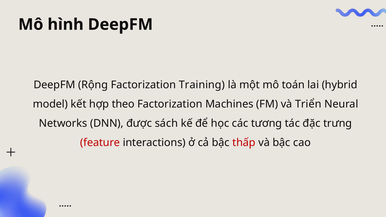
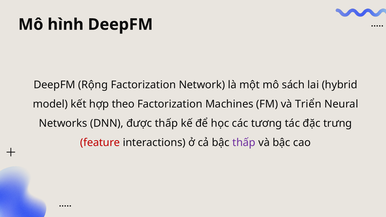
Training: Training -> Network (202, 85)
toán: toán -> sách (293, 85)
được sách: sách -> thấp (166, 123)
thấp colour: red -> purple (244, 143)
